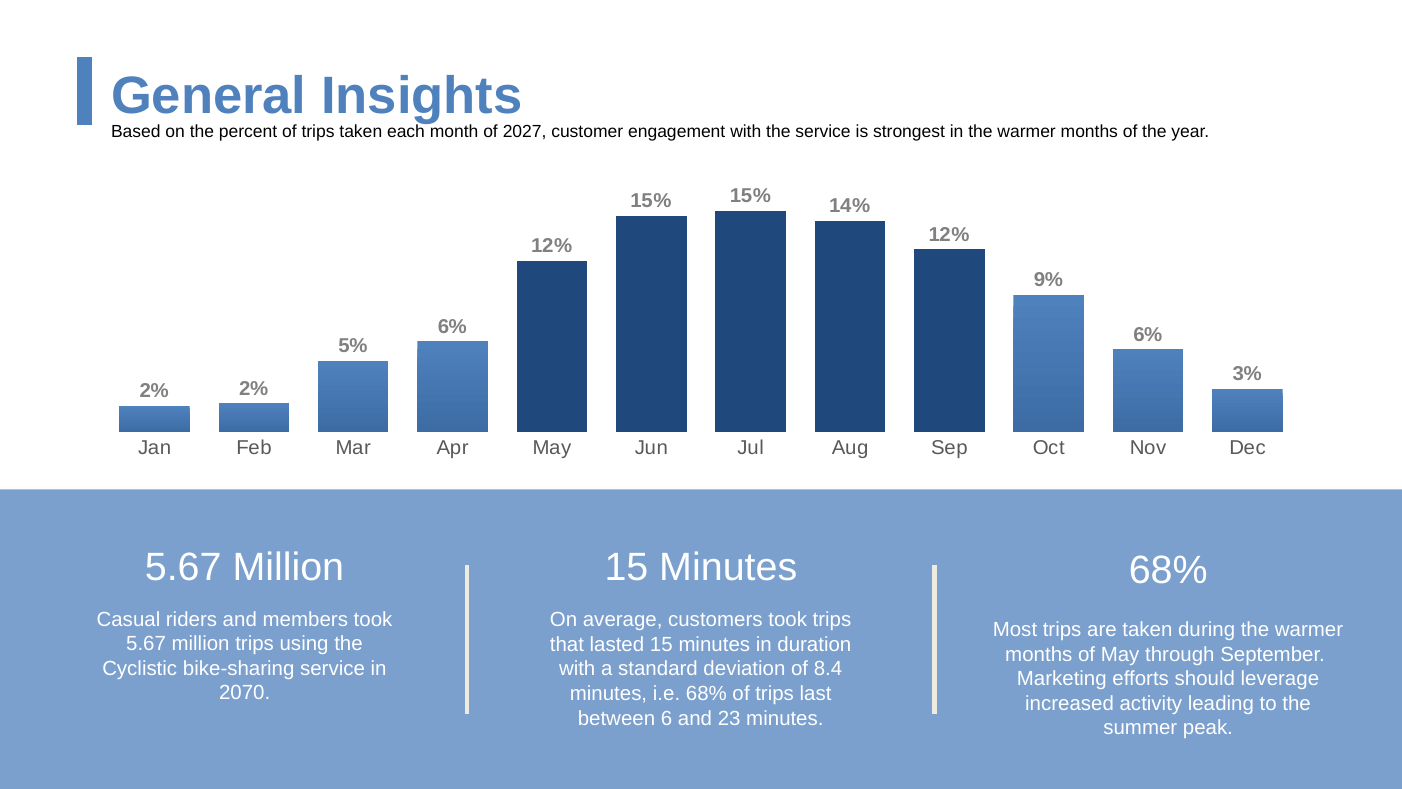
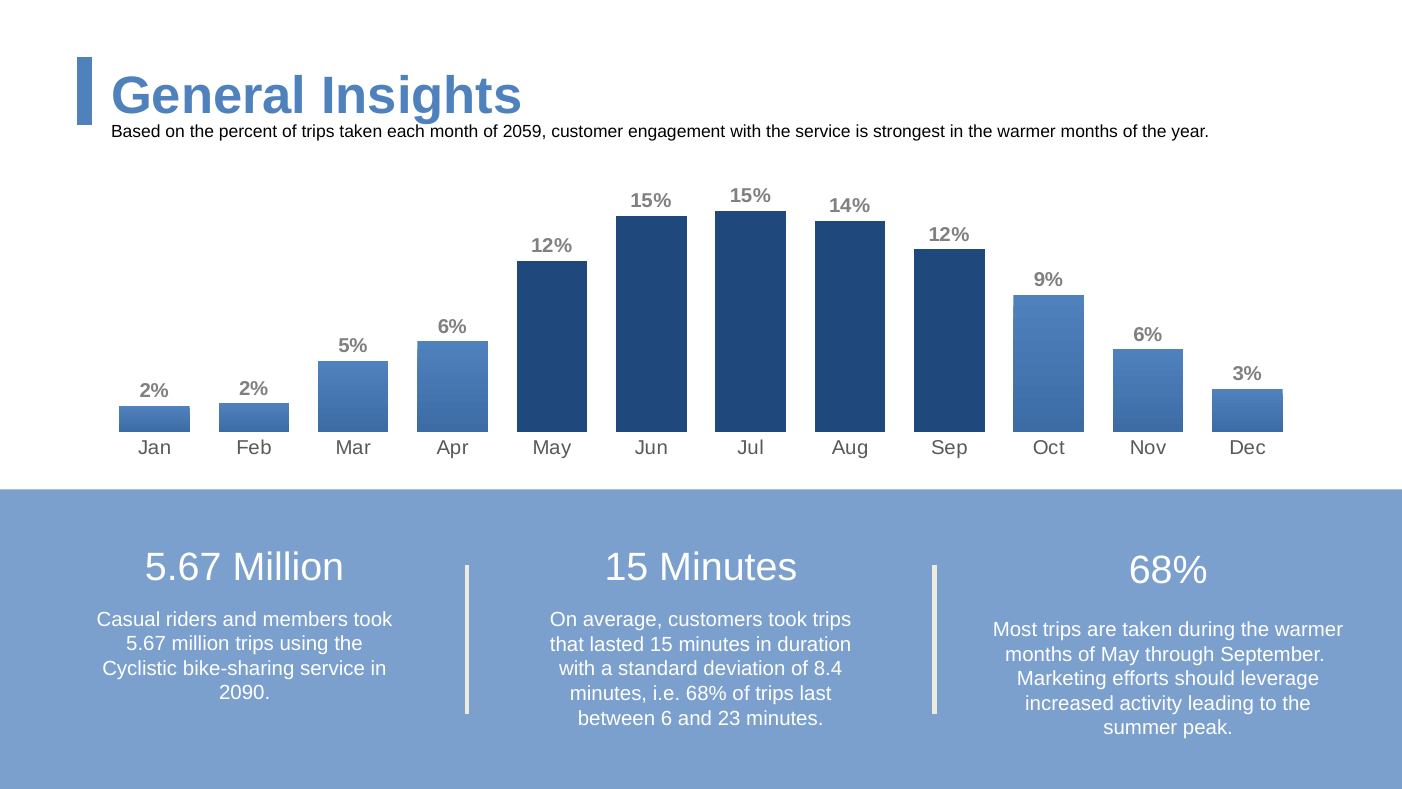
2027: 2027 -> 2059 (525, 132)
2070: 2070 -> 2090 (245, 693)
